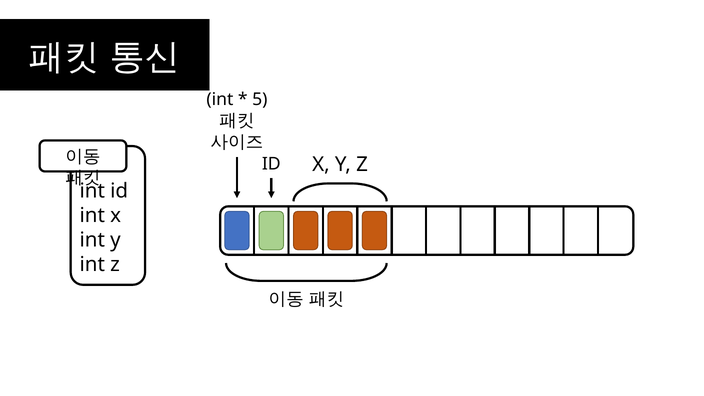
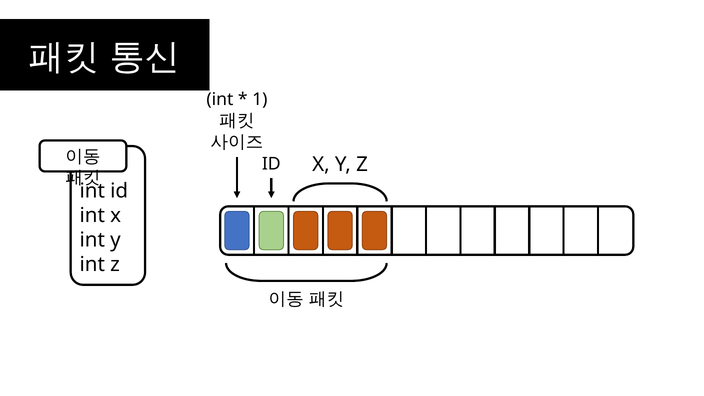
5: 5 -> 1 (260, 100)
